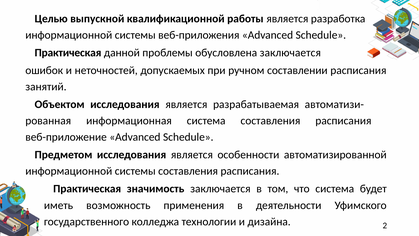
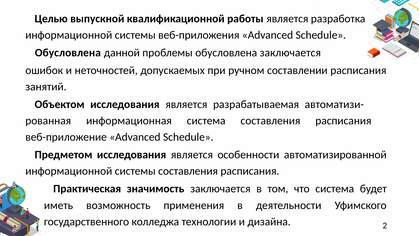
Практическая: Практическая -> Обусловлена (68, 53)
